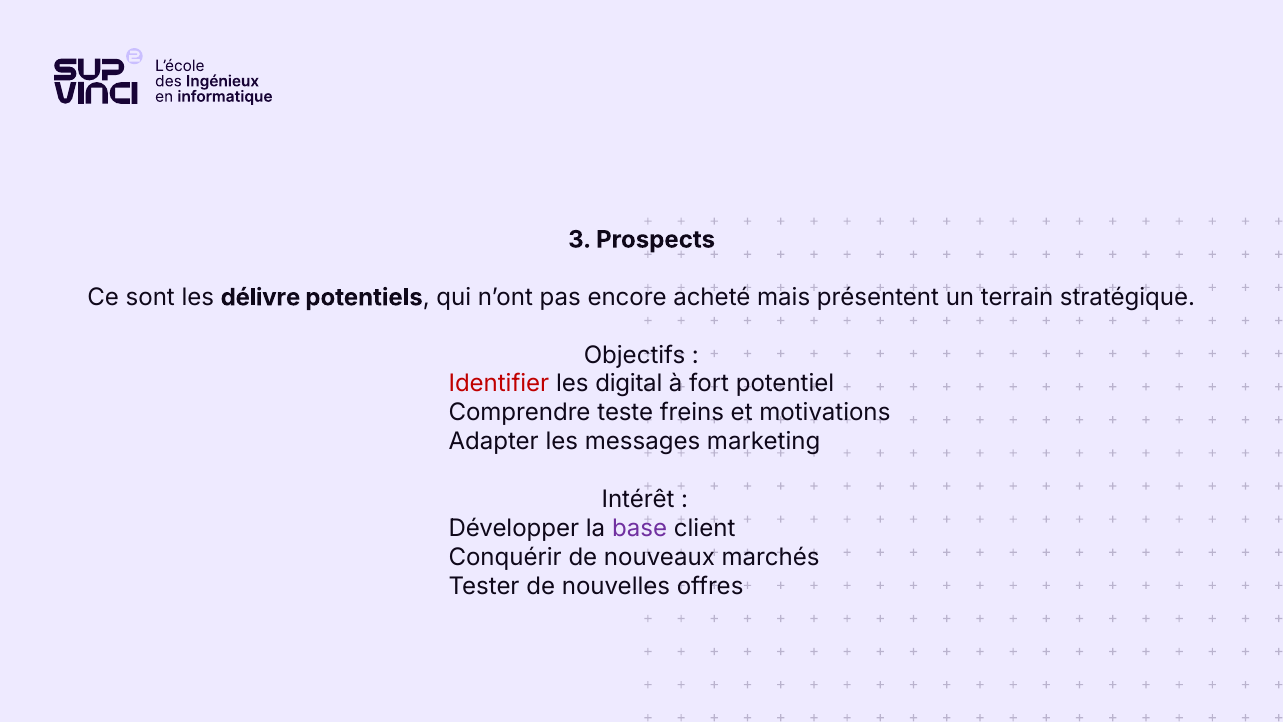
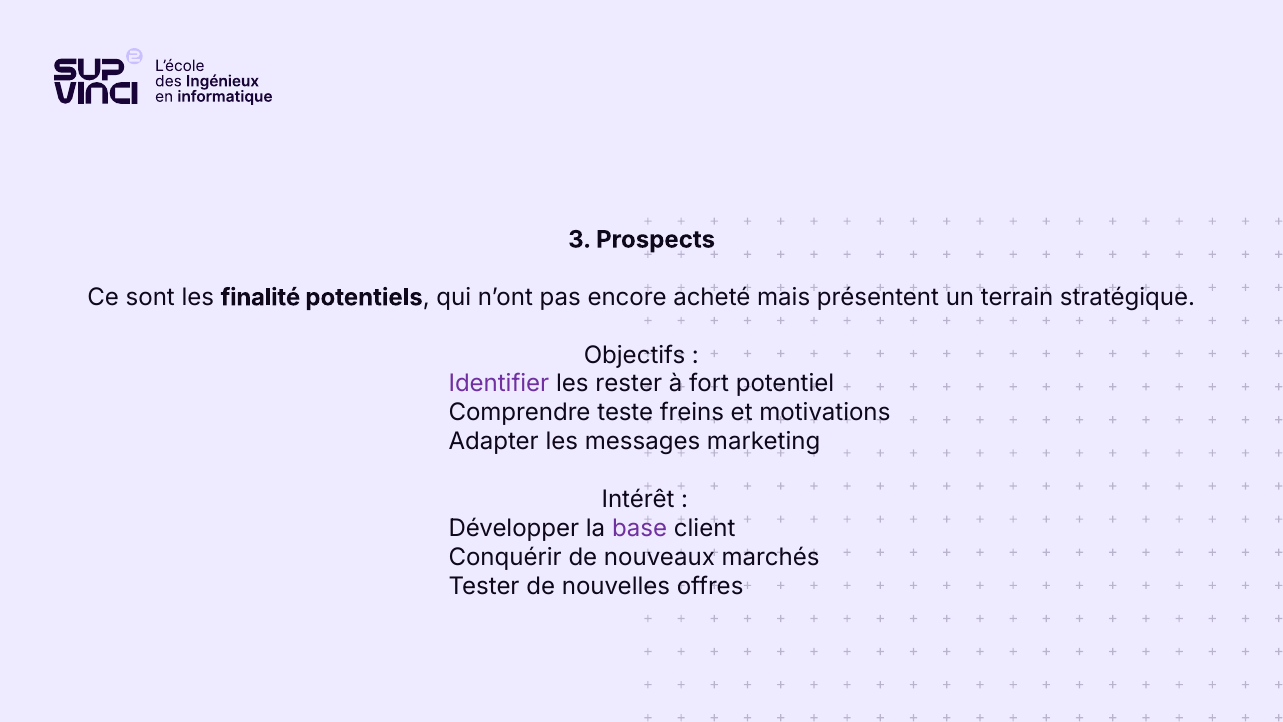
délivre: délivre -> finalité (260, 297)
Identifier colour: red -> purple (499, 384)
digital: digital -> rester (629, 384)
